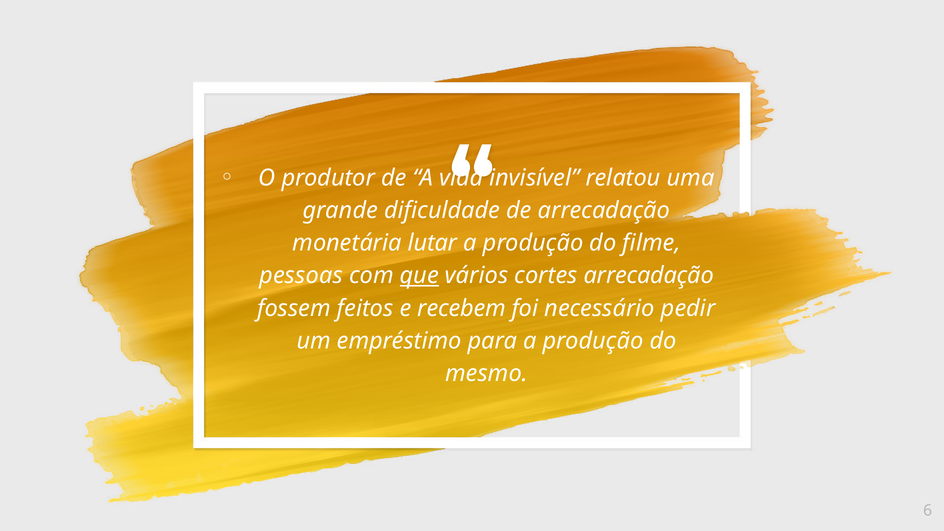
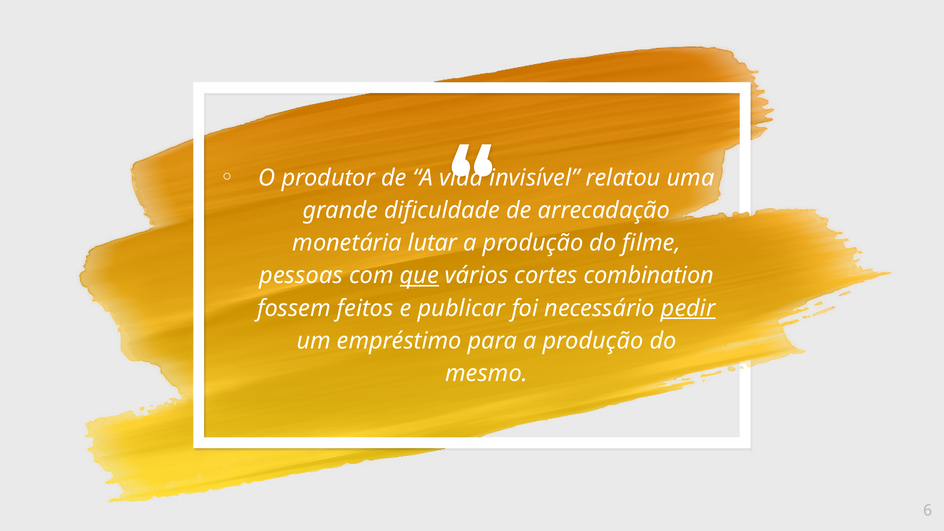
cortes arrecadação: arrecadação -> combination (649, 276)
recebem: recebem -> publicar (461, 308)
pedir underline: none -> present (688, 308)
